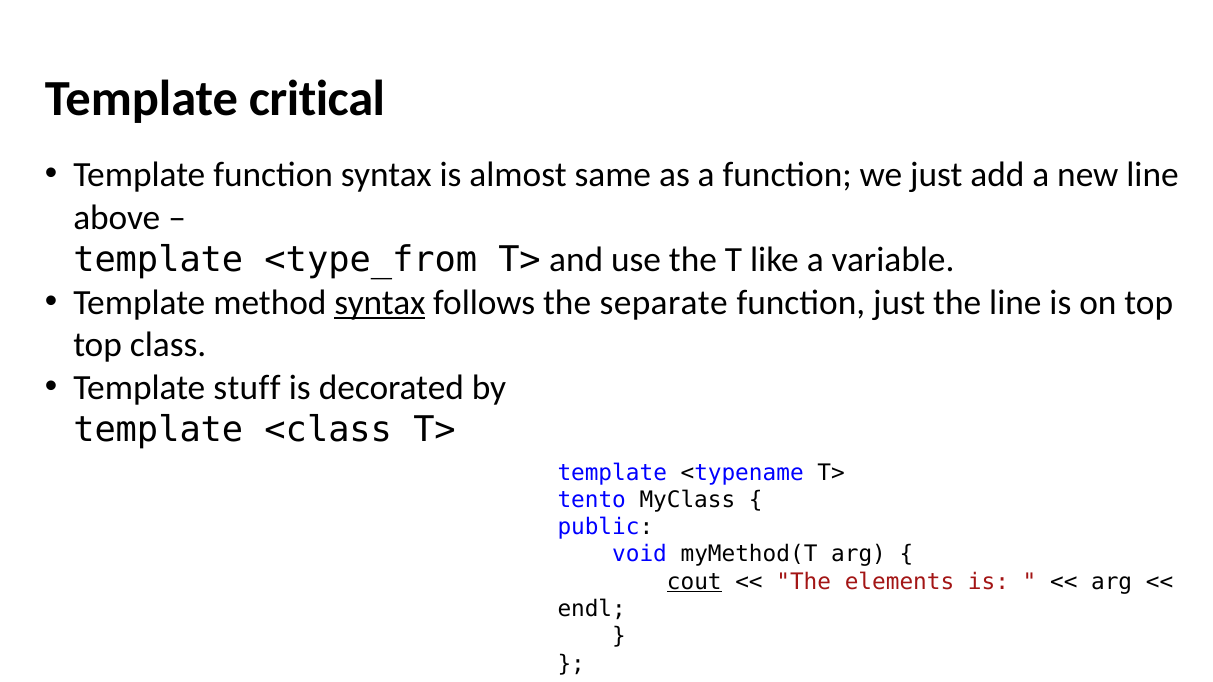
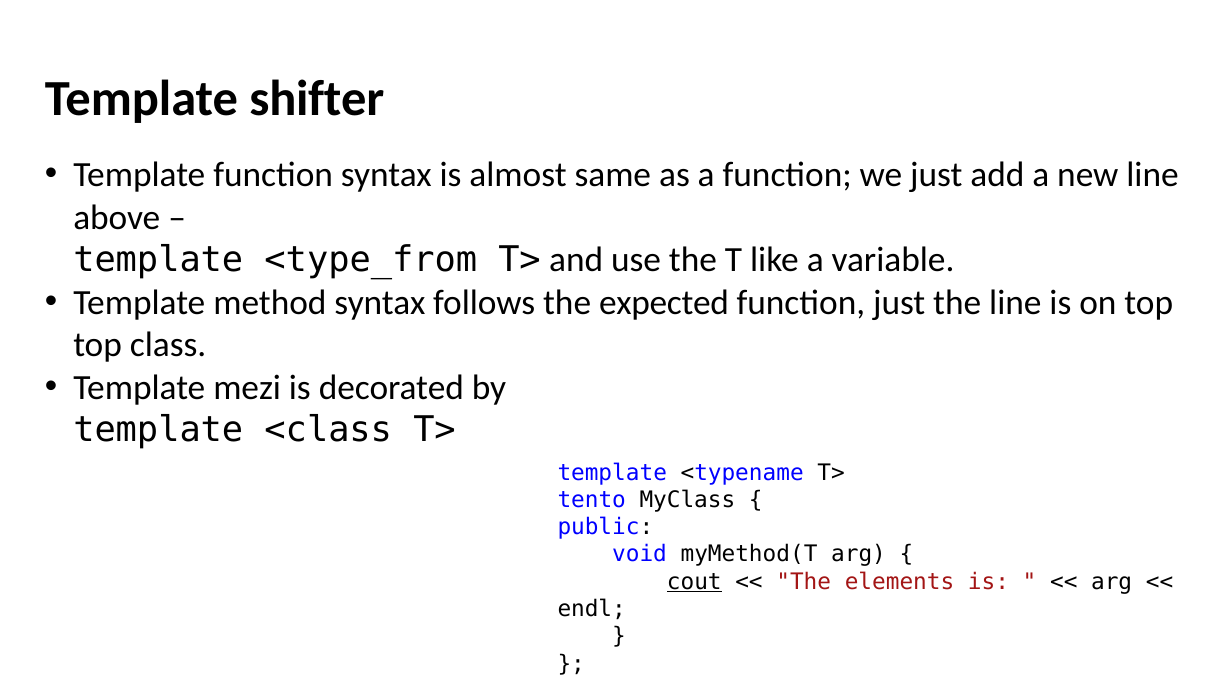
critical: critical -> shifter (317, 99)
syntax underline: present -> none (380, 303)
separate: separate -> expected (664, 303)
stuff: stuff -> mezi (247, 388)
